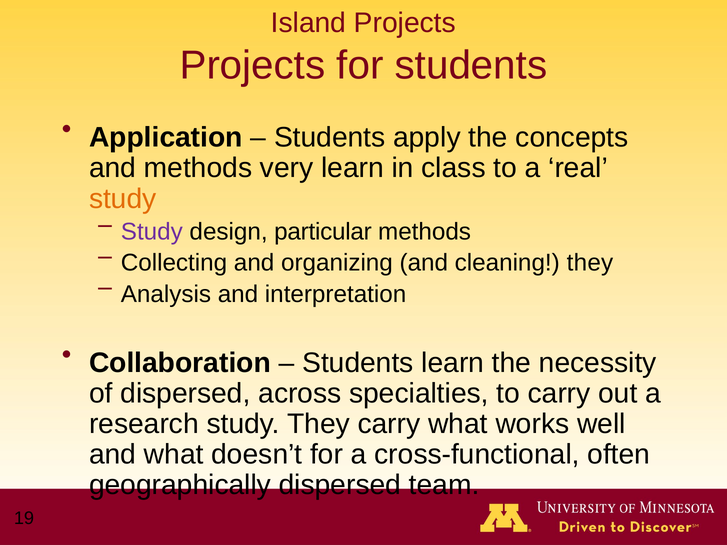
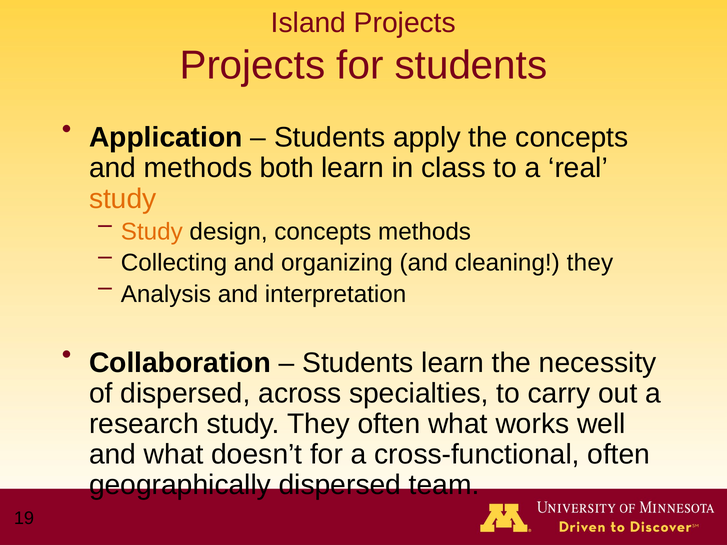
very: very -> both (287, 168)
Study colour: purple -> orange (152, 232)
design particular: particular -> concepts (323, 232)
They carry: carry -> often (389, 424)
